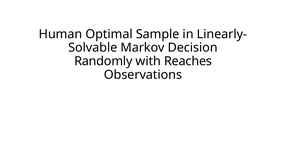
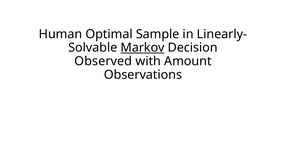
Markov underline: none -> present (143, 48)
Randomly: Randomly -> Observed (103, 61)
Reaches: Reaches -> Amount (188, 61)
